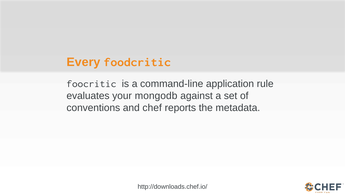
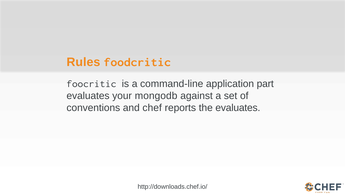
Every: Every -> Rules (83, 62)
rule: rule -> part (265, 84)
the metadata: metadata -> evaluates (238, 108)
